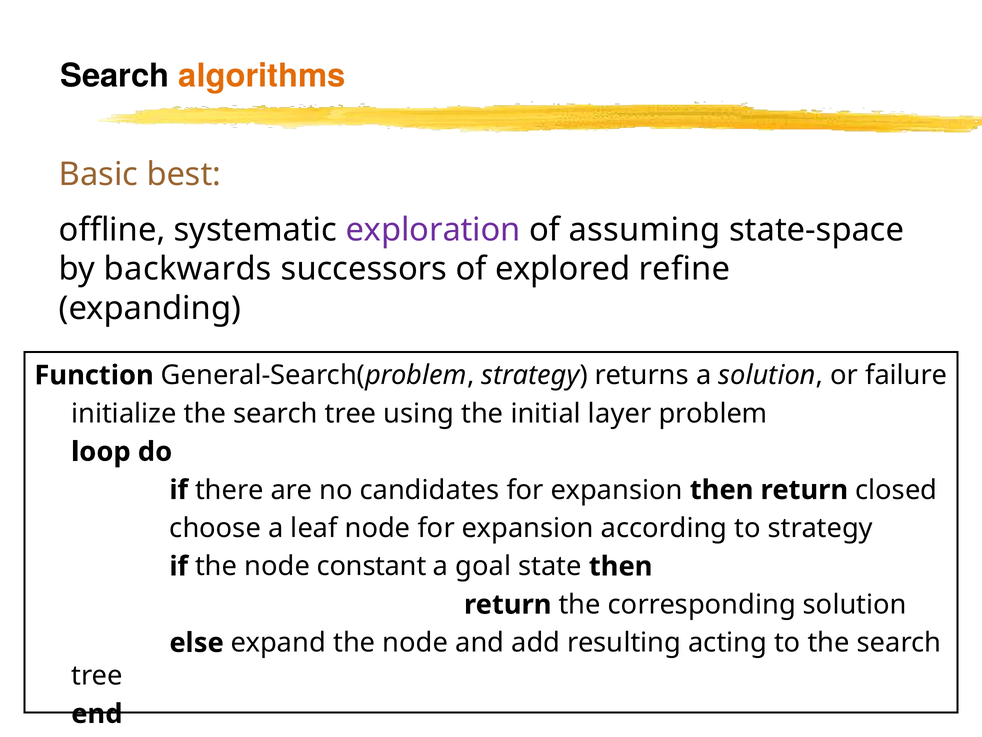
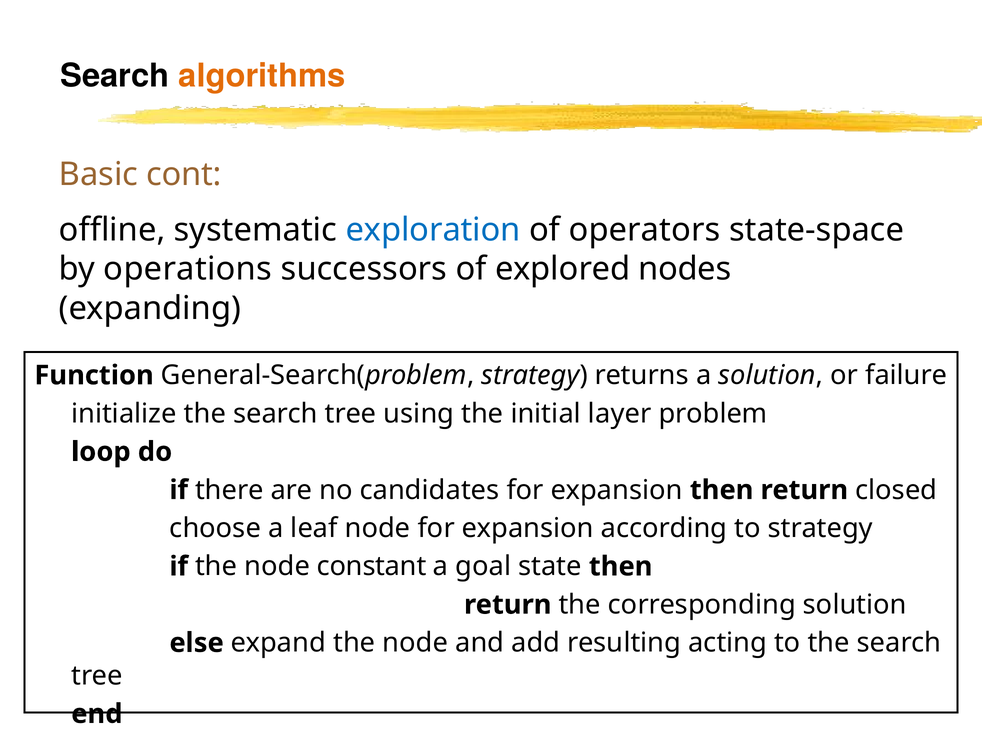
best: best -> cont (184, 174)
exploration colour: purple -> blue (433, 230)
assuming: assuming -> operators (645, 230)
backwards: backwards -> operations (188, 269)
refine: refine -> nodes (685, 269)
